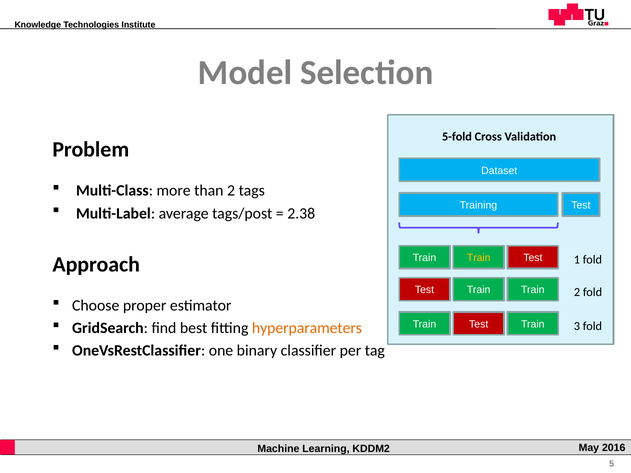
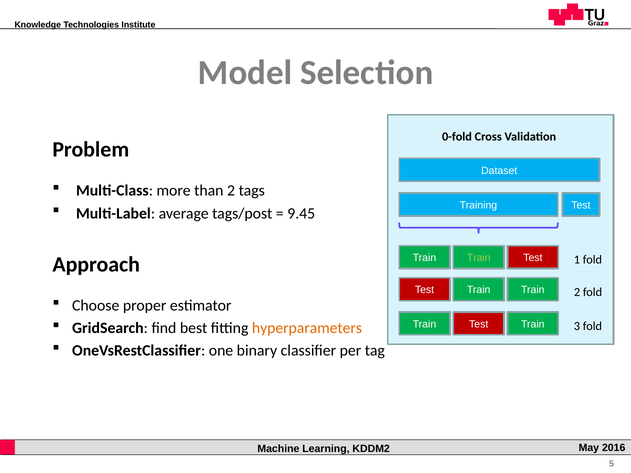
5-fold: 5-fold -> 0-fold (457, 137)
2.38: 2.38 -> 9.45 (301, 213)
Train colour: yellow -> light green (479, 258)
